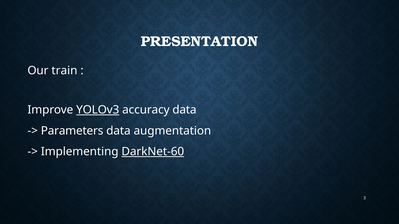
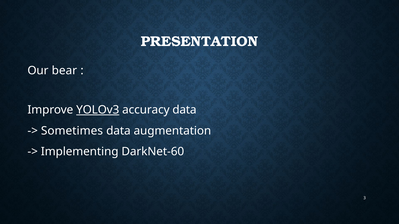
train: train -> bear (64, 71)
Parameters: Parameters -> Sometimes (72, 131)
DarkNet-60 underline: present -> none (153, 152)
